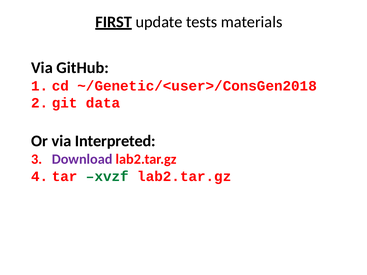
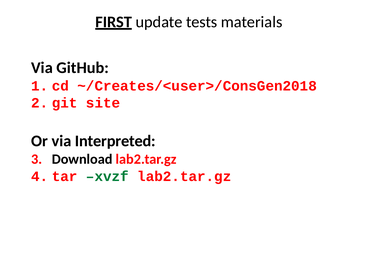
~/Genetic/<user>/ConsGen2018: ~/Genetic/<user>/ConsGen2018 -> ~/Creates/<user>/ConsGen2018 (197, 86)
data: data -> site (103, 103)
Download colour: purple -> black (82, 159)
